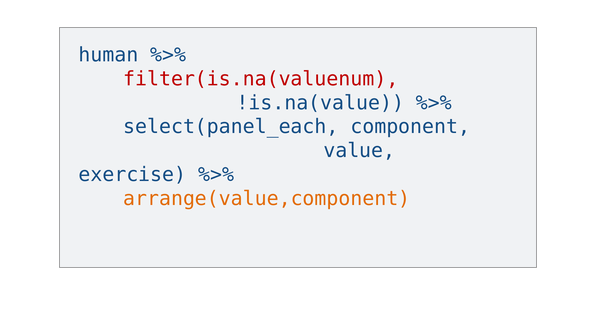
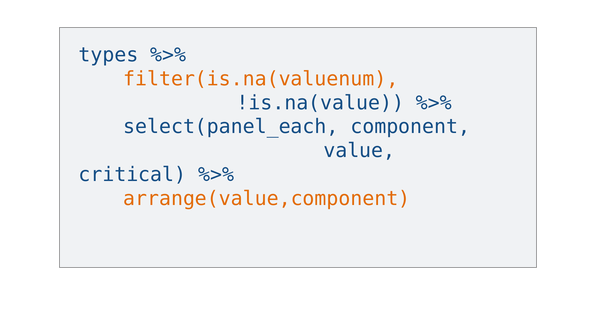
human: human -> types (108, 55)
filter(is.na(valuenum colour: red -> orange (261, 79)
exercise: exercise -> critical (132, 174)
